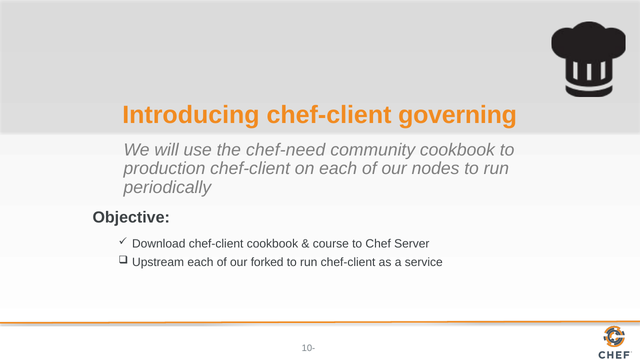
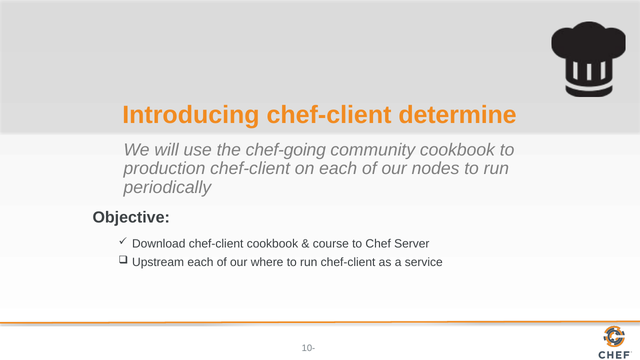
governing: governing -> determine (457, 115)
chef-need: chef-need -> chef-going (286, 150)
forked: forked -> where (267, 262)
